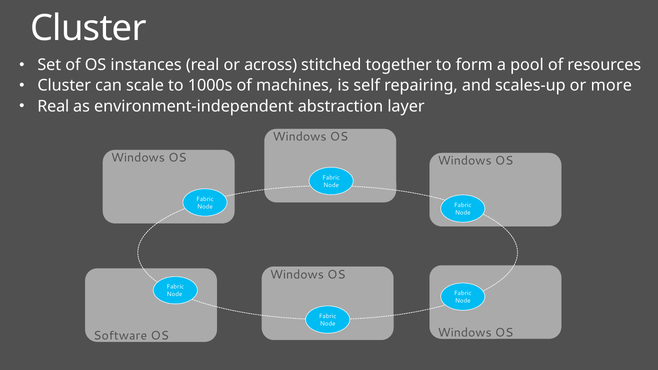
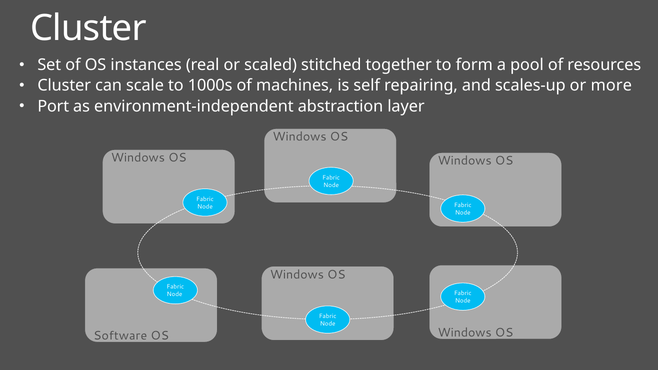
across: across -> scaled (271, 65)
Real: Real -> Port (53, 106)
